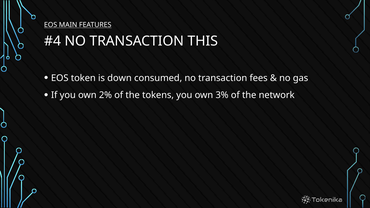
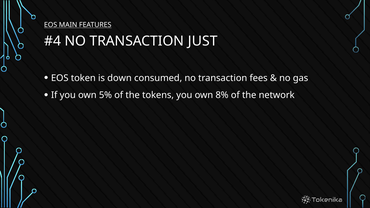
THIS: THIS -> JUST (203, 41)
2%: 2% -> 5% (105, 95)
3%: 3% -> 8% (222, 95)
